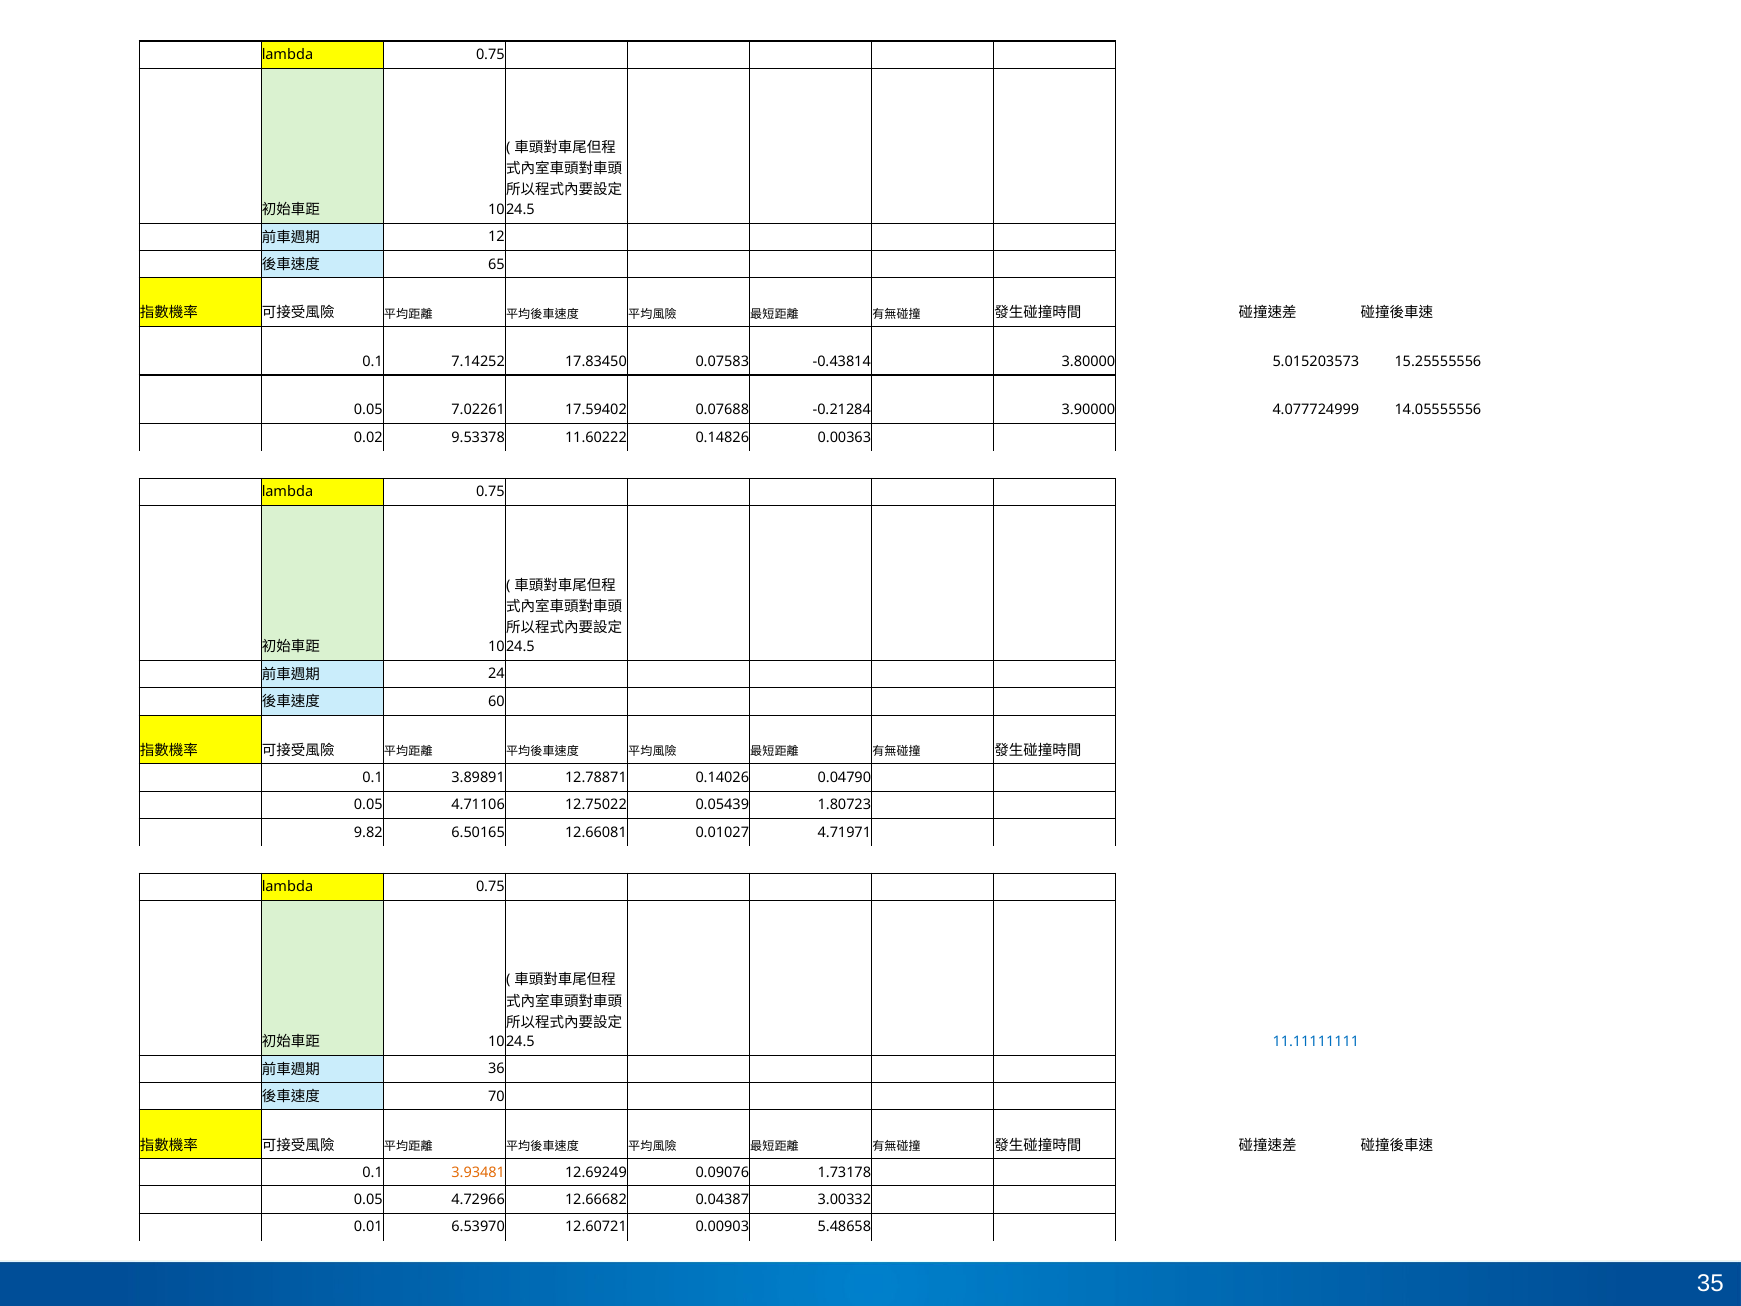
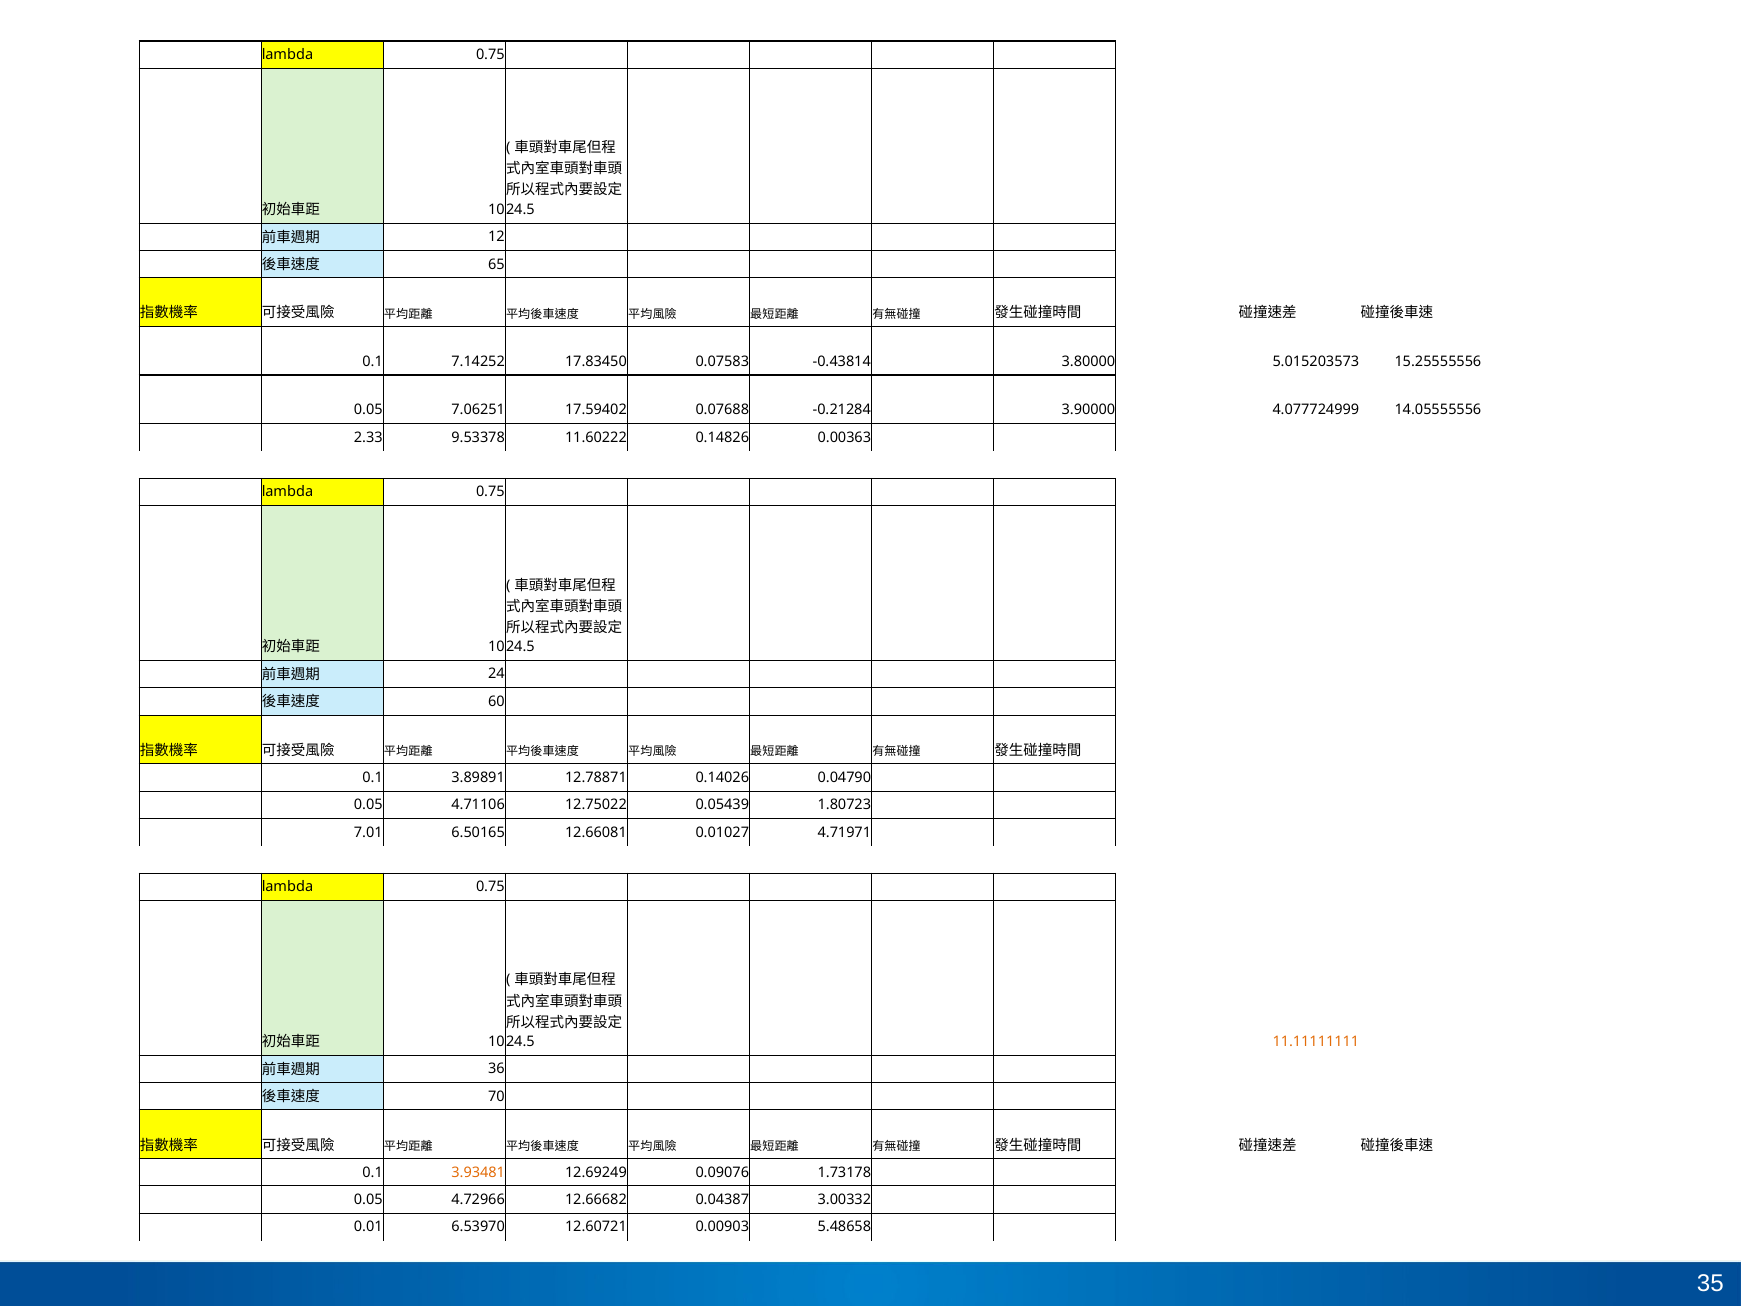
7.02261: 7.02261 -> 7.06251 (478, 410)
0.02: 0.02 -> 2.33 (368, 437)
9.82: 9.82 -> 7.01 (368, 832)
11.11111111 colour: blue -> orange (1316, 1041)
